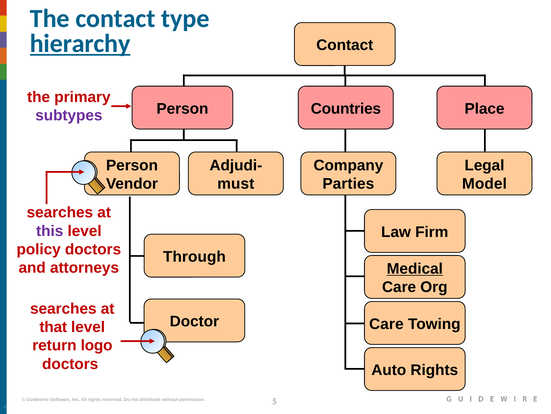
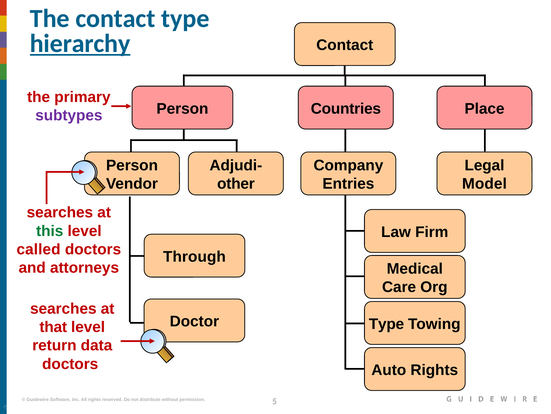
must: must -> other (236, 183)
Parties: Parties -> Entries (348, 183)
this colour: purple -> green (50, 231)
policy: policy -> called (39, 249)
Medical underline: present -> none (415, 268)
Care: Care -> Type (387, 323)
logo: logo -> data (97, 345)
